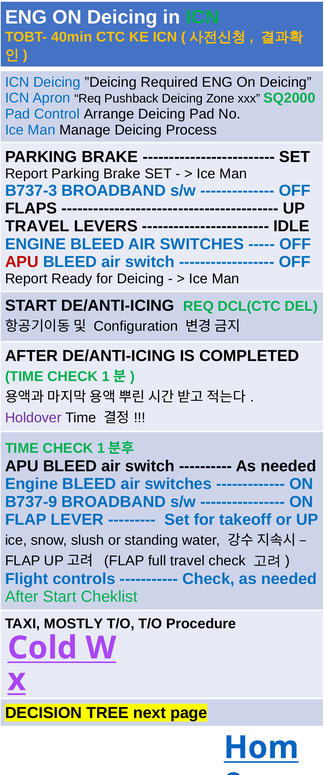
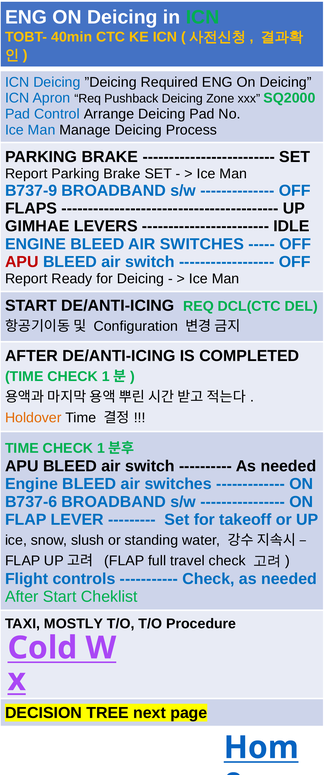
B737-3: B737-3 -> B737-9 (31, 191)
TRAVEL: TRAVEL -> GIMHAE (37, 226)
Holdover colour: purple -> orange (33, 418)
B737-9: B737-9 -> B737-6 (31, 502)
